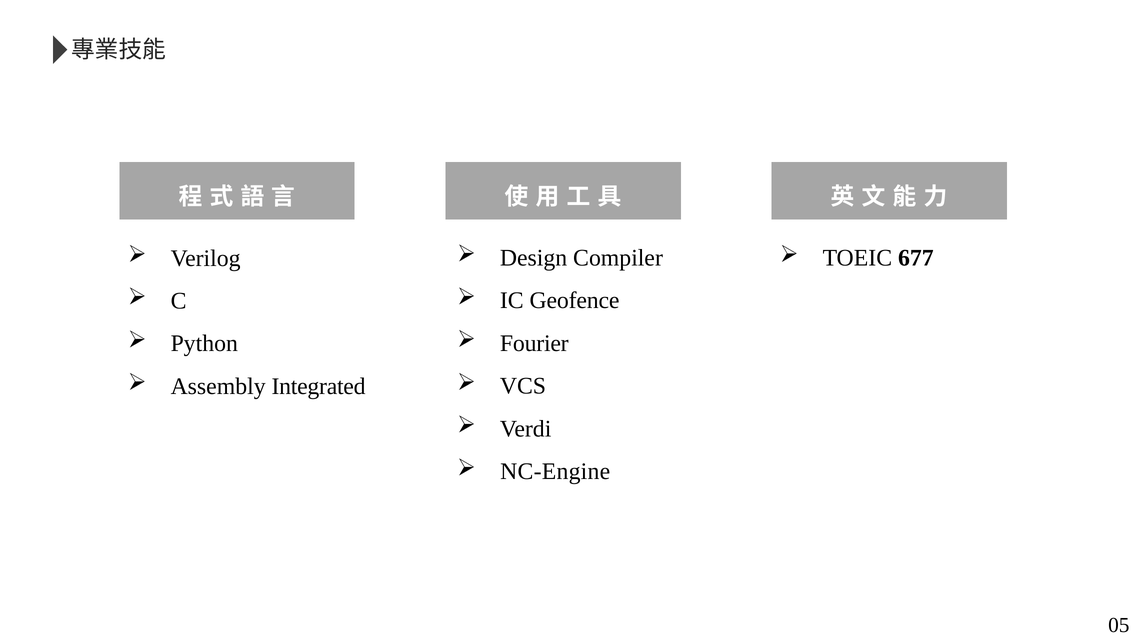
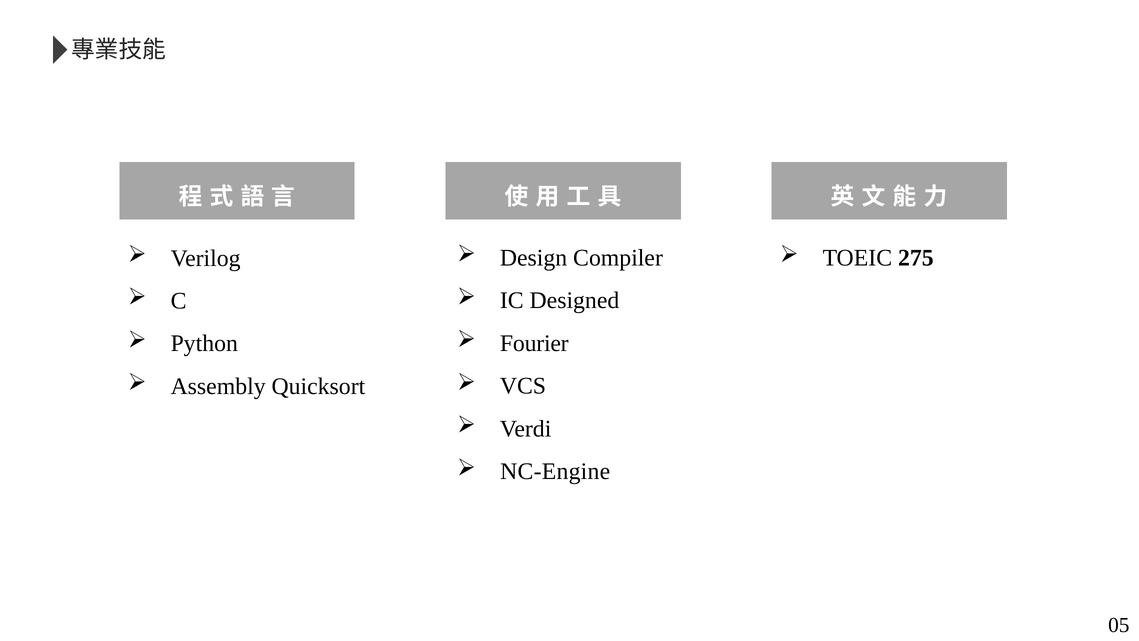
677: 677 -> 275 (916, 258)
Geofence: Geofence -> Designed (574, 300)
Integrated: Integrated -> Quicksort (318, 386)
